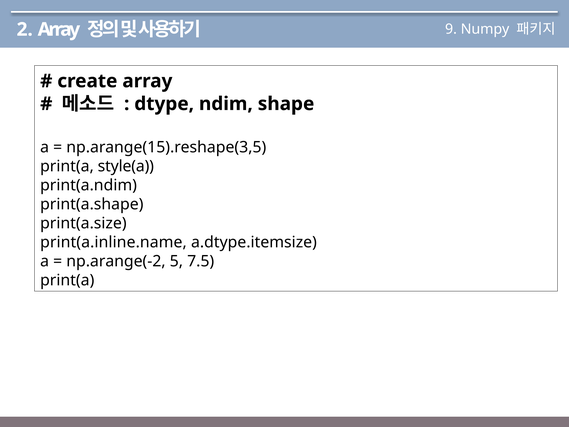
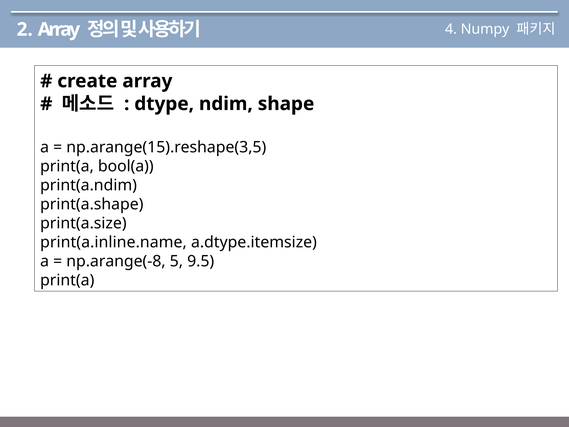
9: 9 -> 4 (451, 29)
style(a: style(a -> bool(a (126, 166)
np.arange(-2: np.arange(-2 -> np.arange(-8 (116, 261)
7.5: 7.5 -> 9.5 (201, 261)
